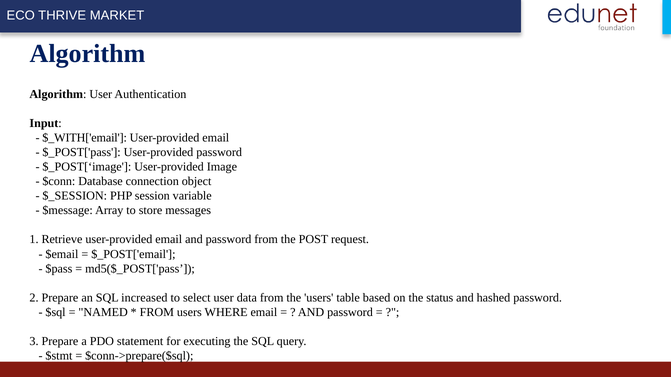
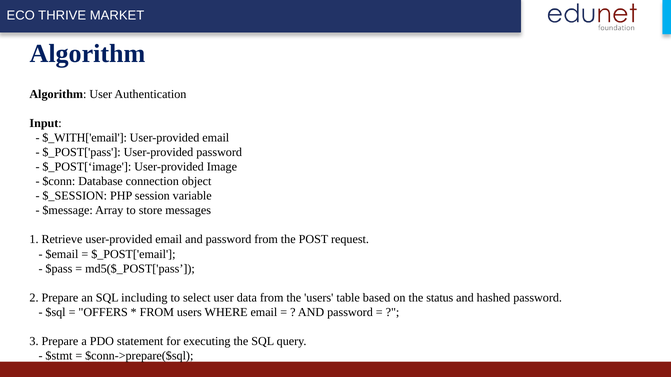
increased: increased -> including (144, 298)
NAMED: NAMED -> OFFERS (103, 313)
